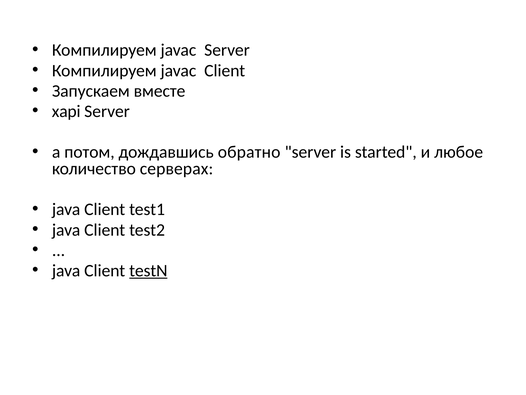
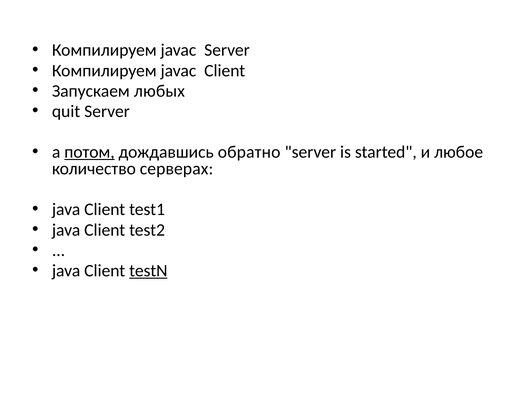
вместе: вместе -> любых (159, 91)
xapi: xapi -> quit (66, 111)
потом underline: none -> present (89, 152)
